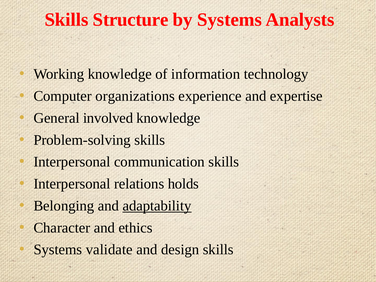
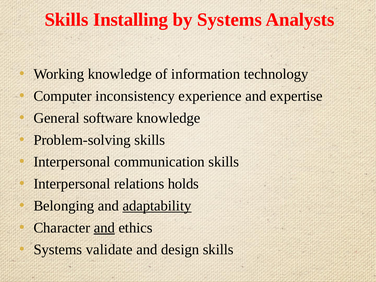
Structure: Structure -> Installing (131, 20)
organizations: organizations -> inconsistency (135, 96)
involved: involved -> software (108, 118)
and underline: none -> present (104, 228)
